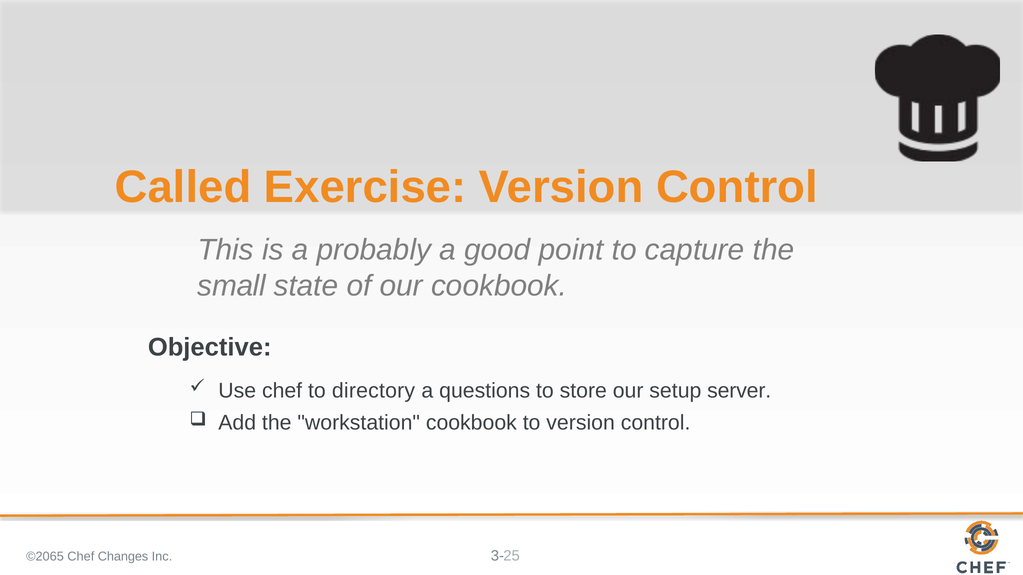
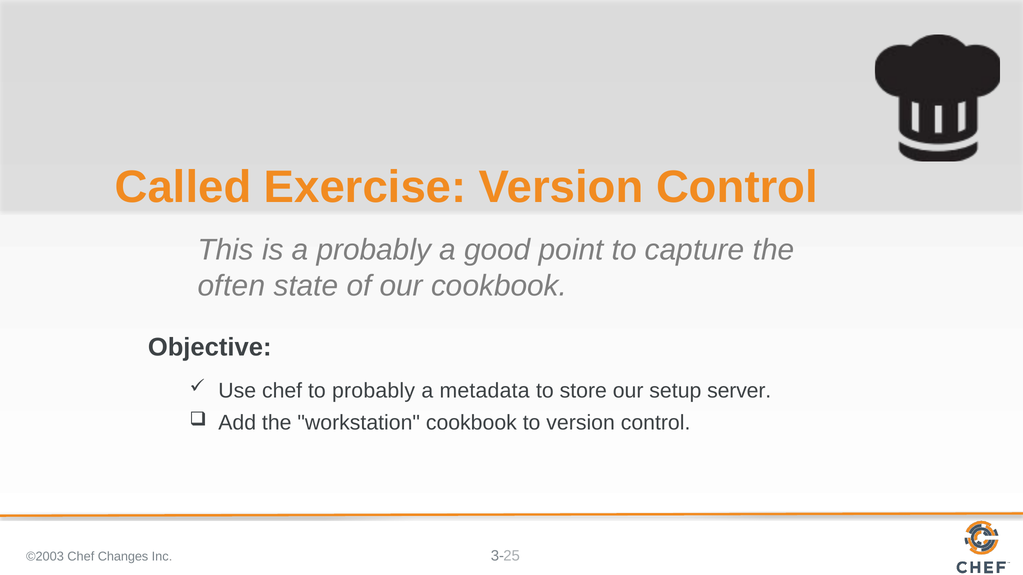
small: small -> often (231, 286)
to directory: directory -> probably (374, 391)
questions: questions -> metadata (485, 391)
©2065: ©2065 -> ©2003 (45, 557)
